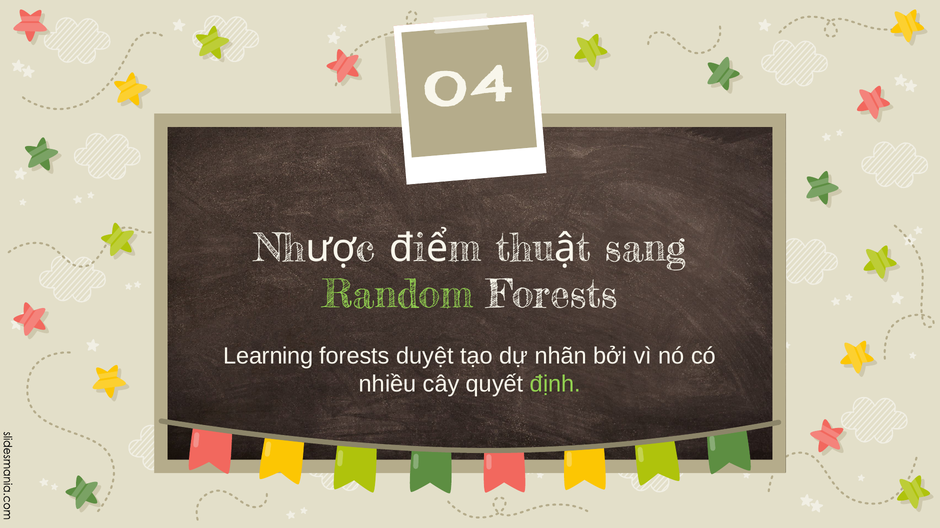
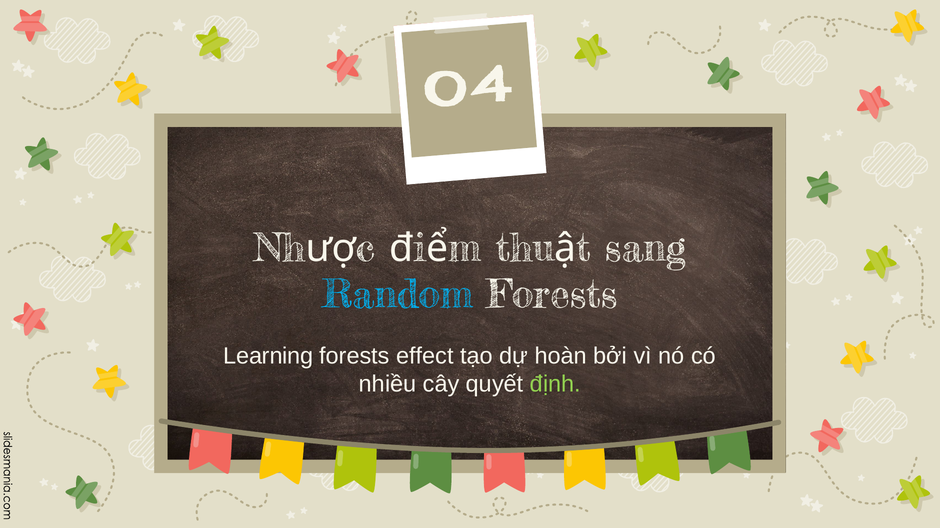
Random colour: light green -> light blue (398, 295)
duyệt: duyệt -> effect (425, 356)
nhãn: nhãn -> hoàn (561, 356)
